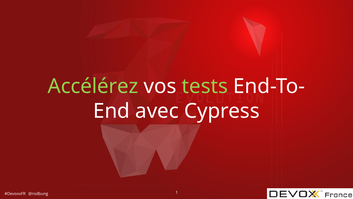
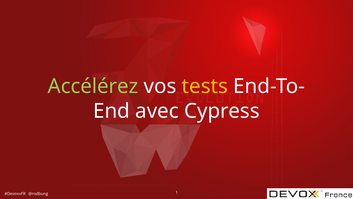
tests colour: light green -> yellow (205, 86)
